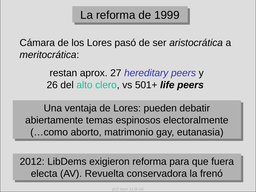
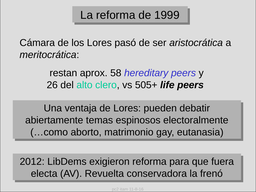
27: 27 -> 58 (116, 73)
501+: 501+ -> 505+ (146, 85)
